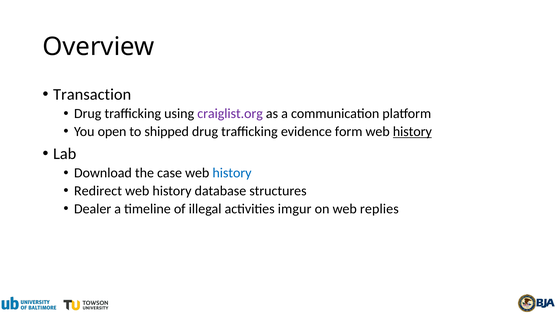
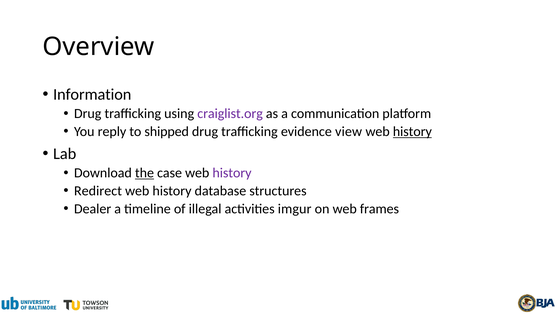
Transaction: Transaction -> Information (92, 95)
open: open -> reply (112, 132)
form: form -> view (349, 132)
the underline: none -> present (145, 173)
history colour: blue -> purple (232, 173)
replies: replies -> frames (379, 209)
